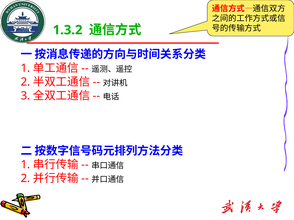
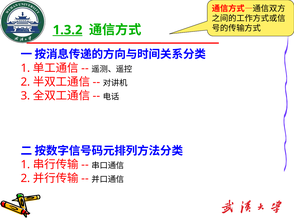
1.3.2 underline: none -> present (68, 30)
